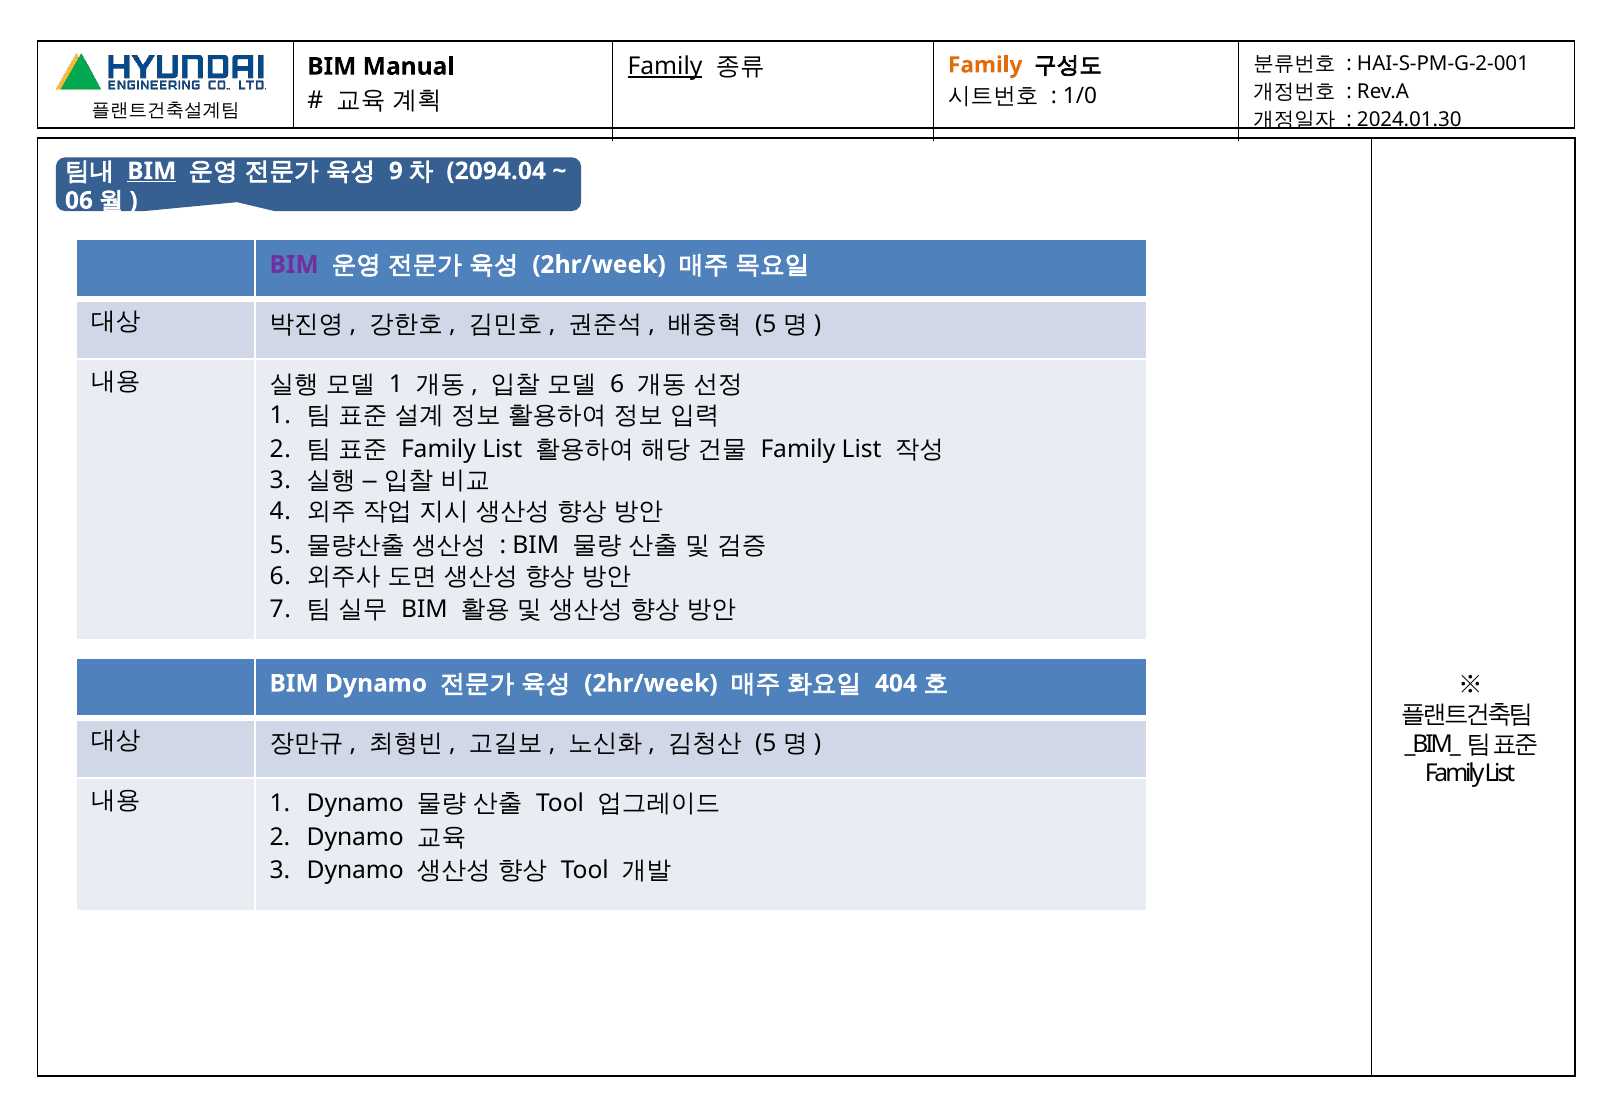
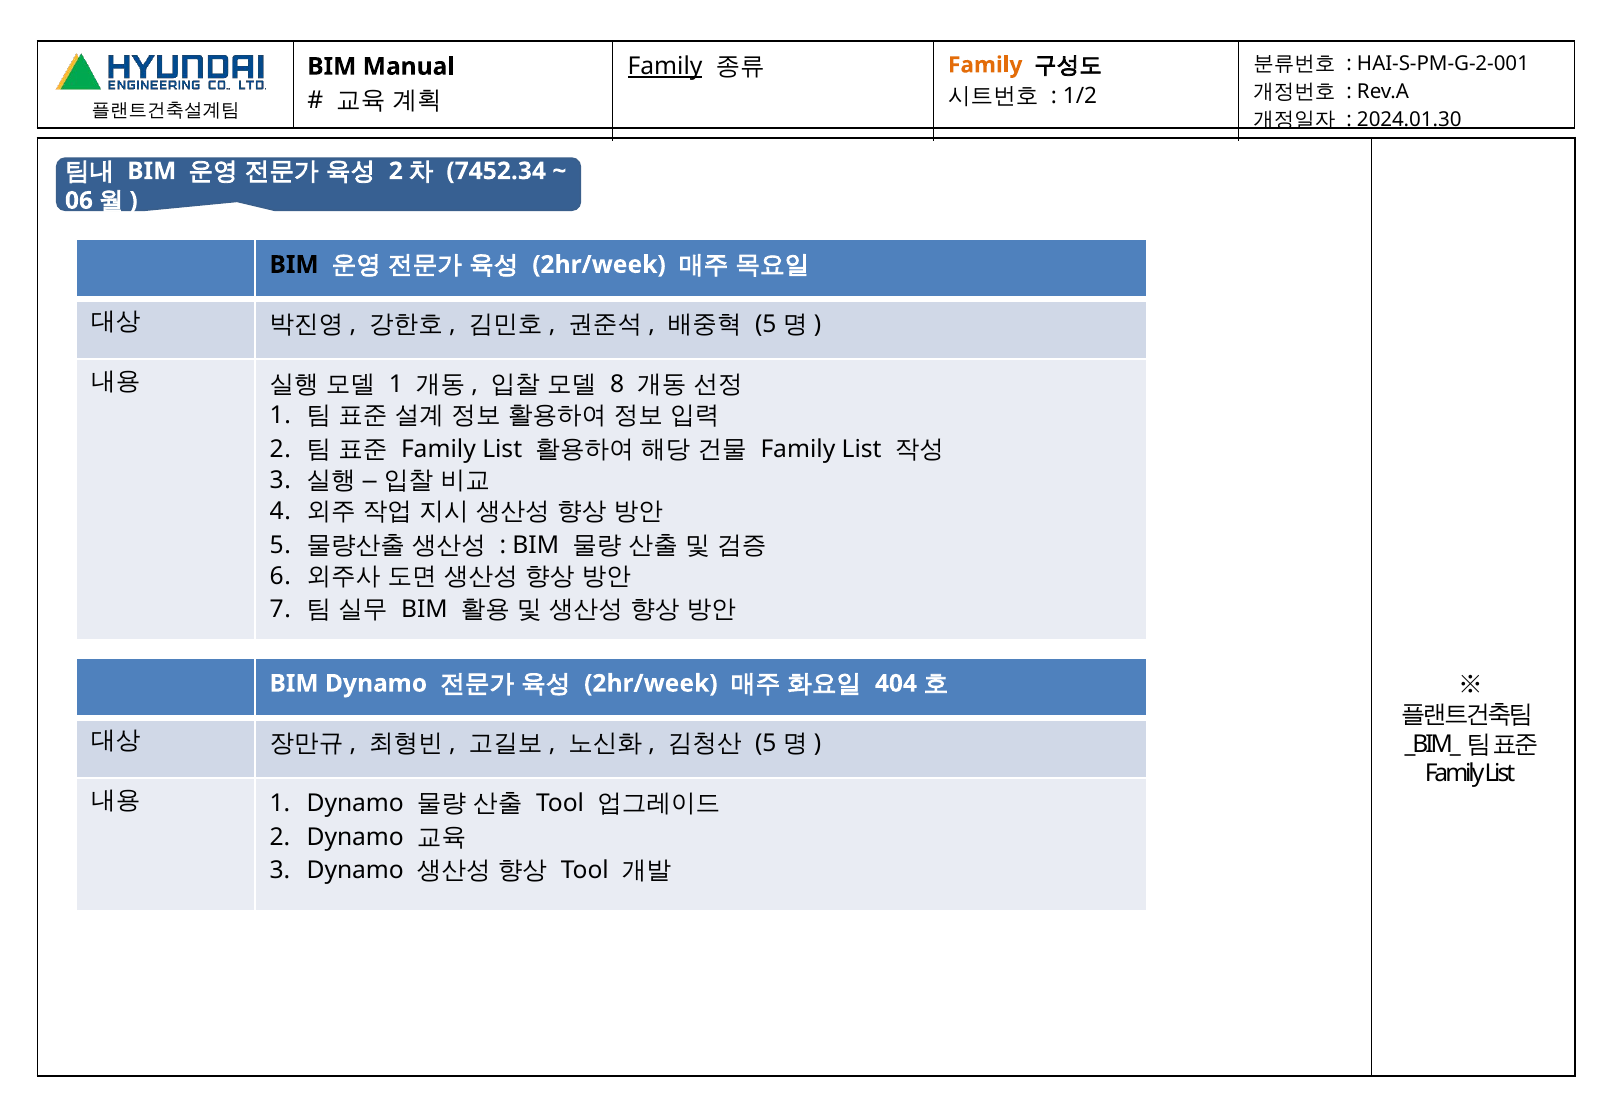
1/0: 1/0 -> 1/2 (1080, 96)
BIM underline: present -> none (152, 171)
9: 9 -> 2 (396, 171)
2094.04: 2094.04 -> 7452.34 (496, 171)
BIM colour: purple -> black (294, 265)
6: 6 -> 8 (617, 385)
